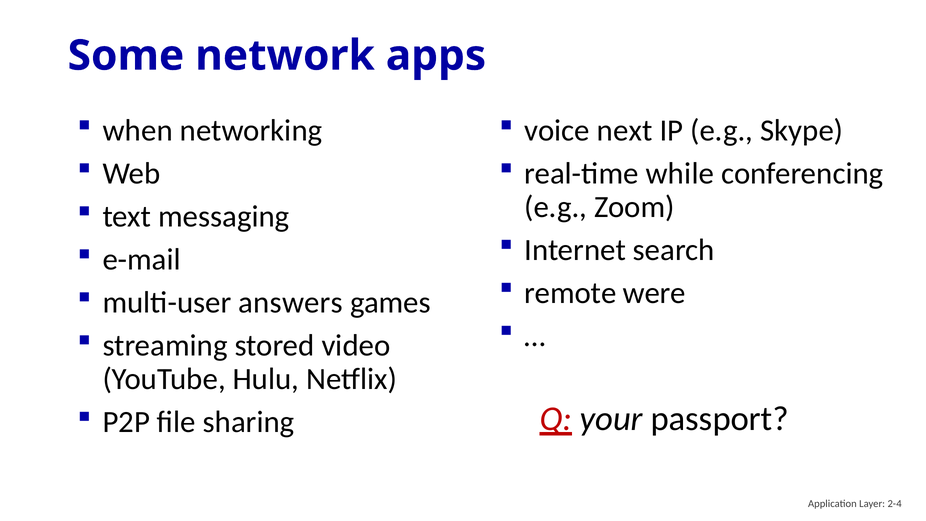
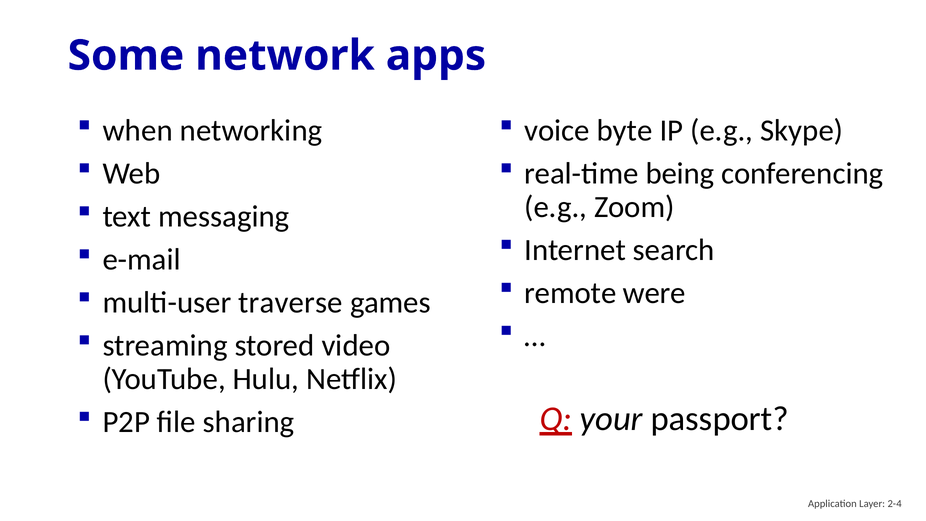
next: next -> byte (625, 131)
while: while -> being (680, 174)
answers: answers -> traverse (291, 303)
